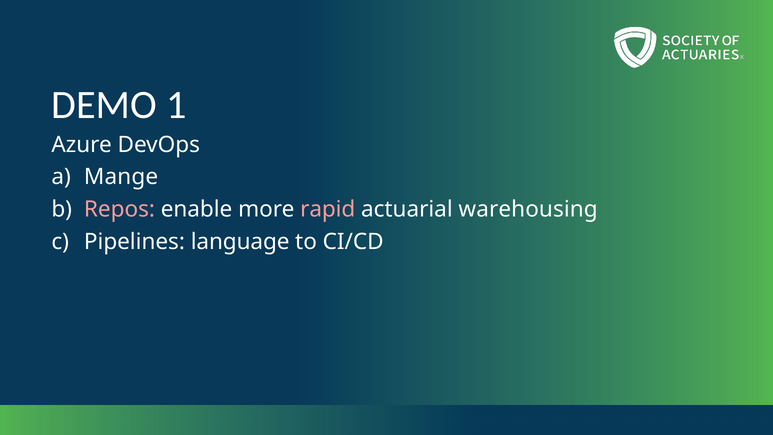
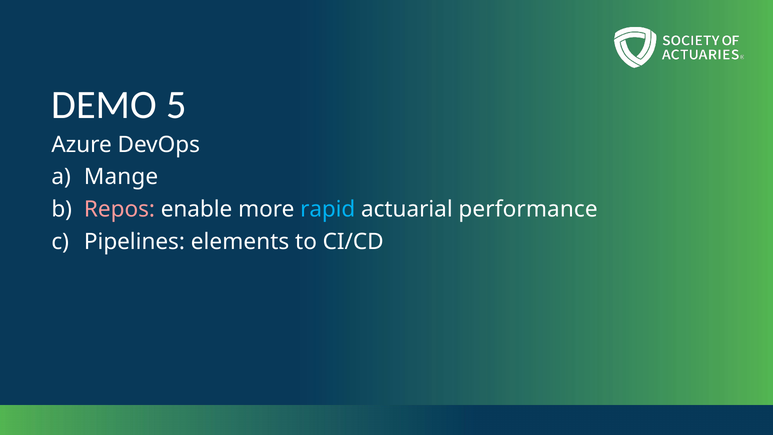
1: 1 -> 5 (176, 105)
rapid colour: pink -> light blue (328, 209)
warehousing: warehousing -> performance (528, 209)
language: language -> elements (240, 242)
